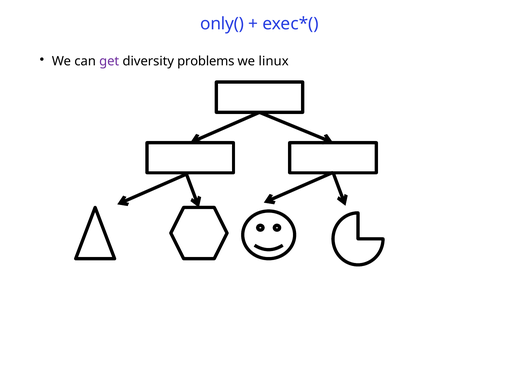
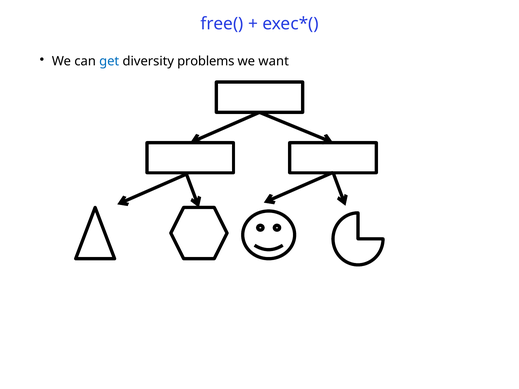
only(: only( -> free( (222, 24)
get colour: purple -> blue (109, 61)
linux: linux -> want (274, 61)
